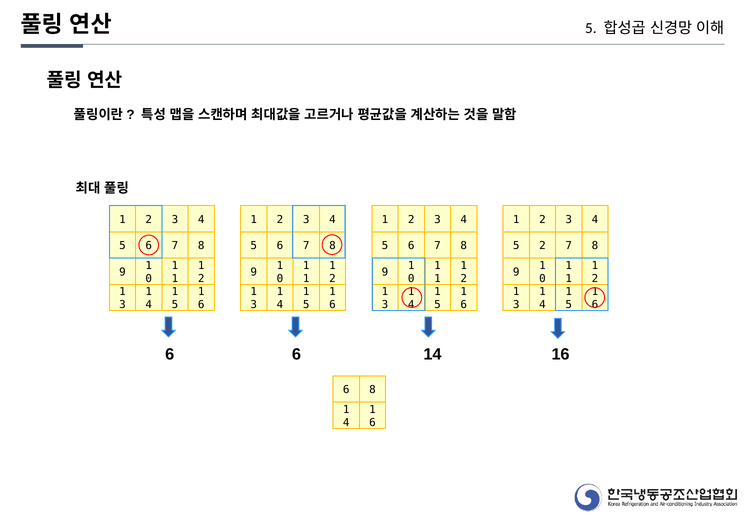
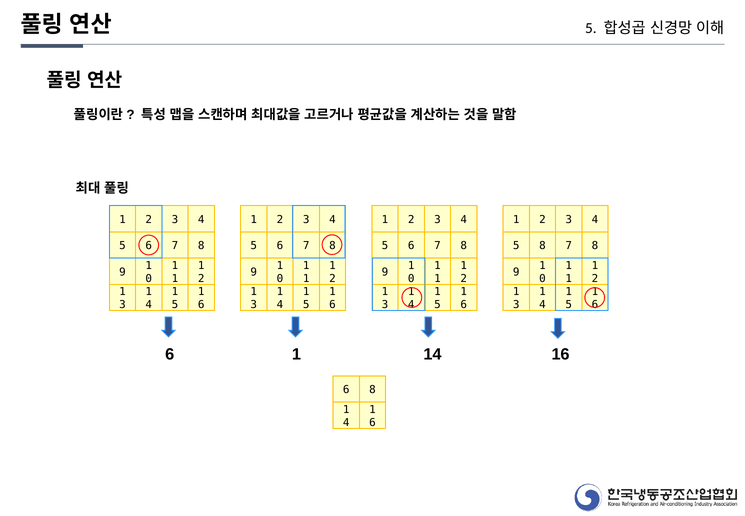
5 2: 2 -> 8 (542, 246)
6: 6 -> 1 (297, 354)
